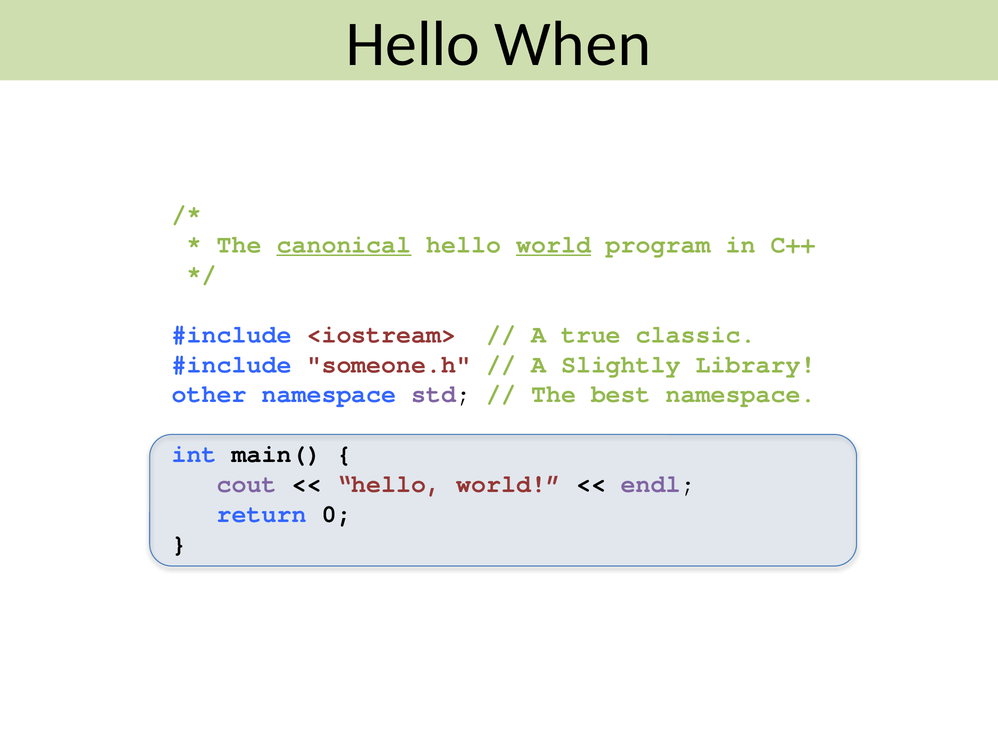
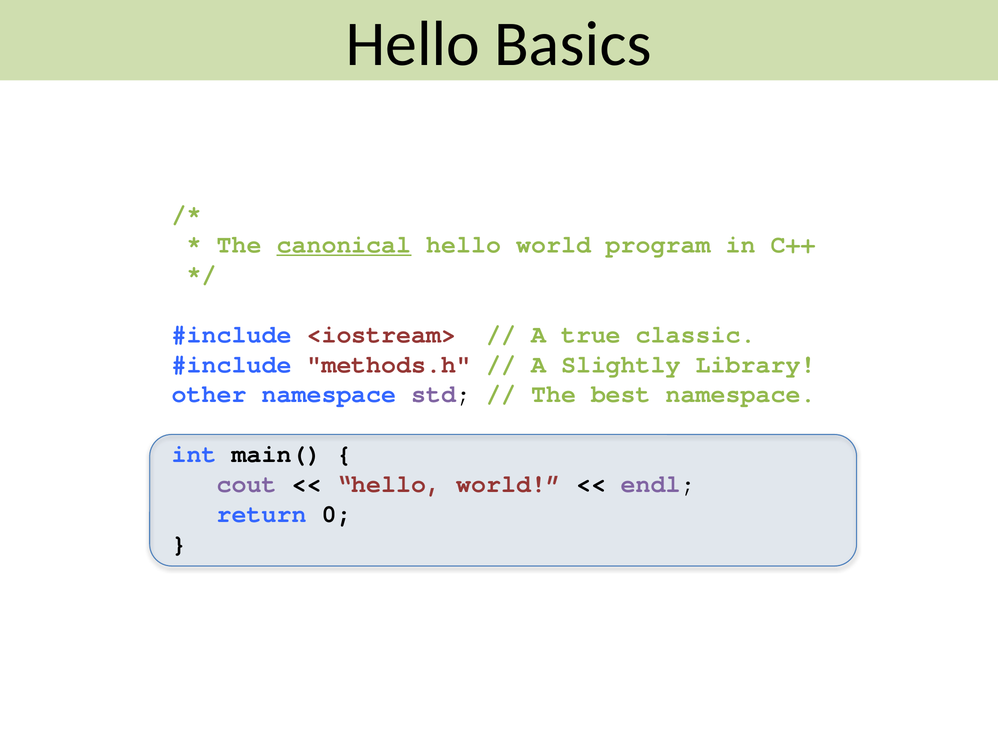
When: When -> Basics (573, 44)
world underline: present -> none (554, 244)
someone.h: someone.h -> methods.h (389, 364)
